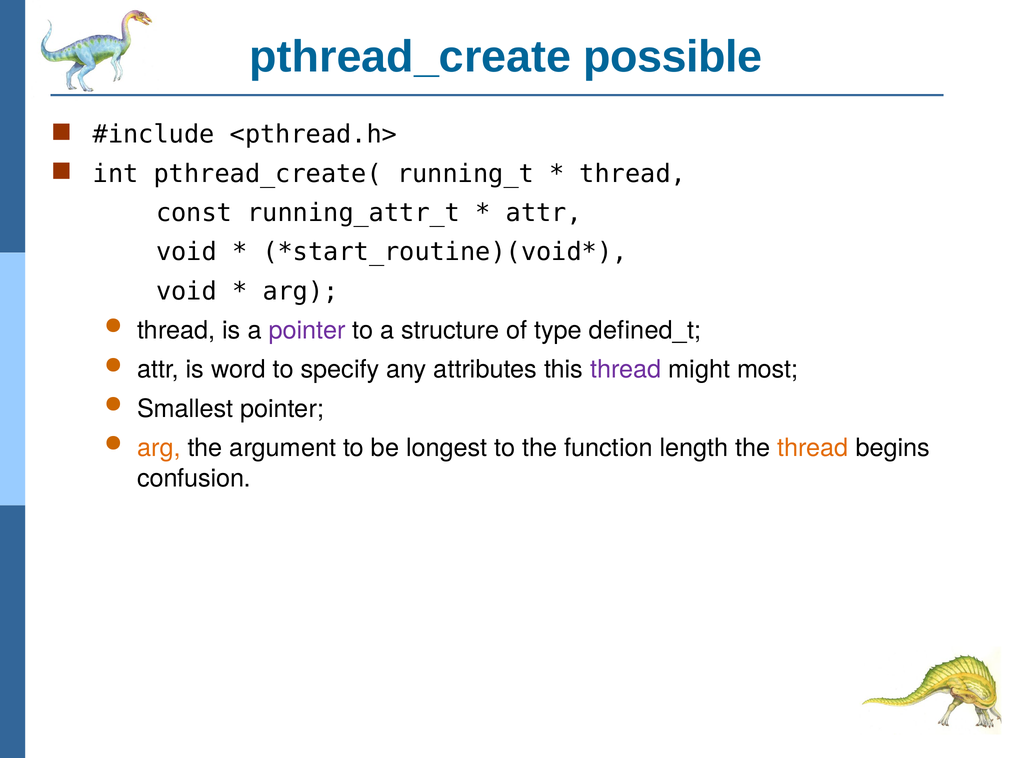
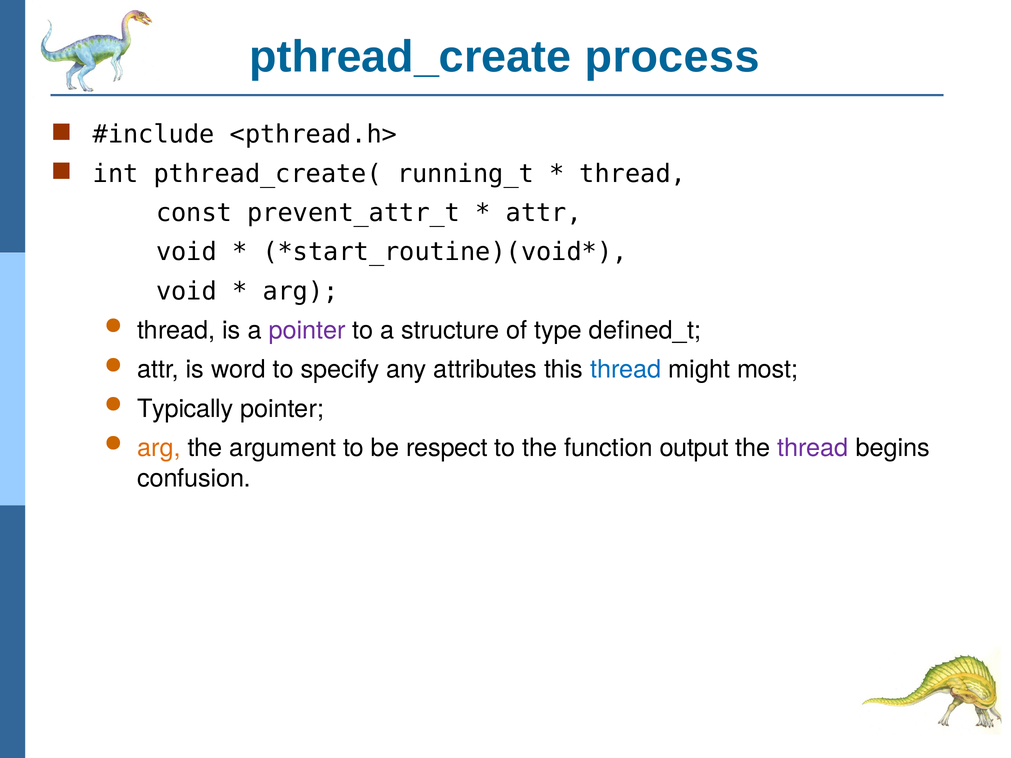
possible: possible -> process (672, 57)
running_attr_t: running_attr_t -> prevent_attr_t (354, 213)
thread colour: purple -> blue (626, 370)
Smallest: Smallest -> Typically (185, 409)
longest: longest -> respect (447, 448)
length: length -> output (694, 448)
thread colour: orange -> purple (813, 448)
